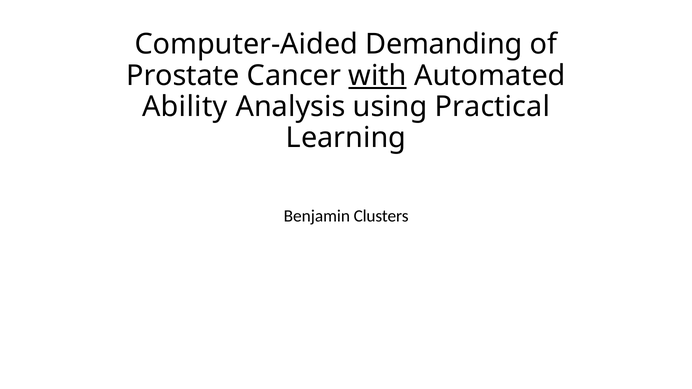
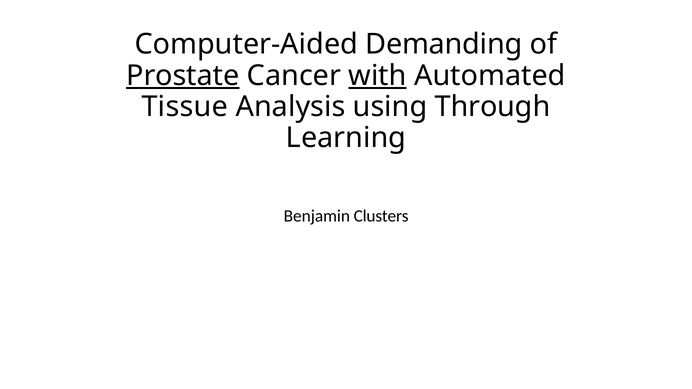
Prostate underline: none -> present (183, 76)
Ability: Ability -> Tissue (185, 107)
Practical: Practical -> Through (493, 107)
